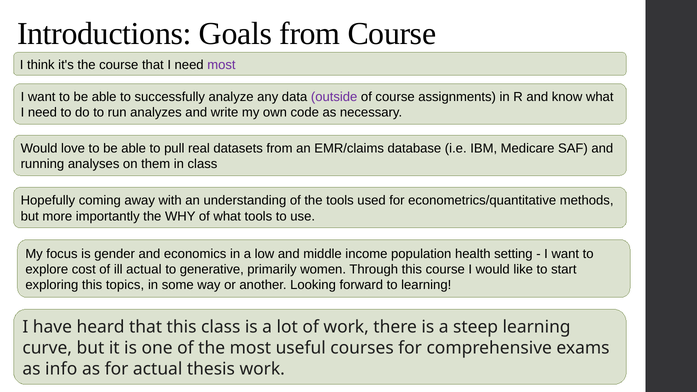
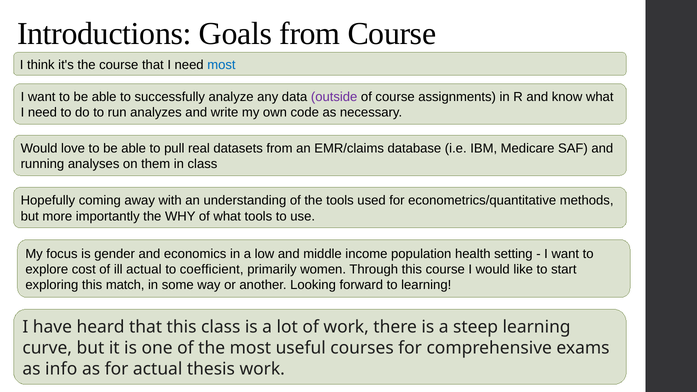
most colour: purple -> blue (221, 65)
generative: generative -> coefficient (212, 269)
topics: topics -> match (125, 285)
